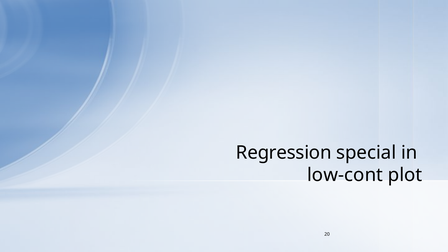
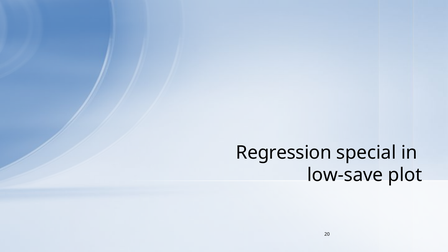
low-cont: low-cont -> low-save (345, 175)
